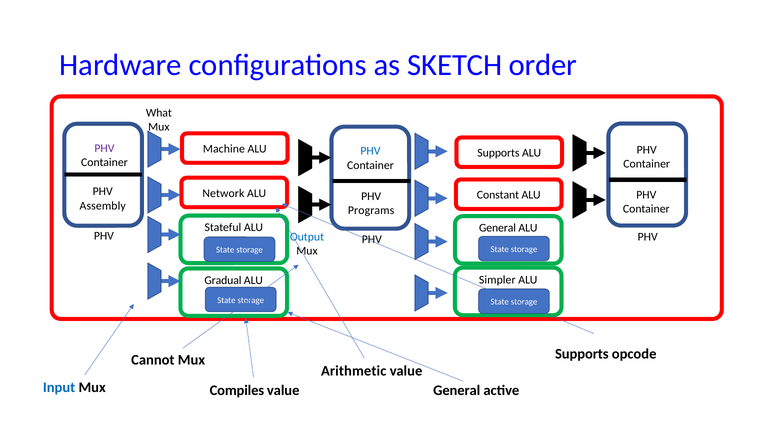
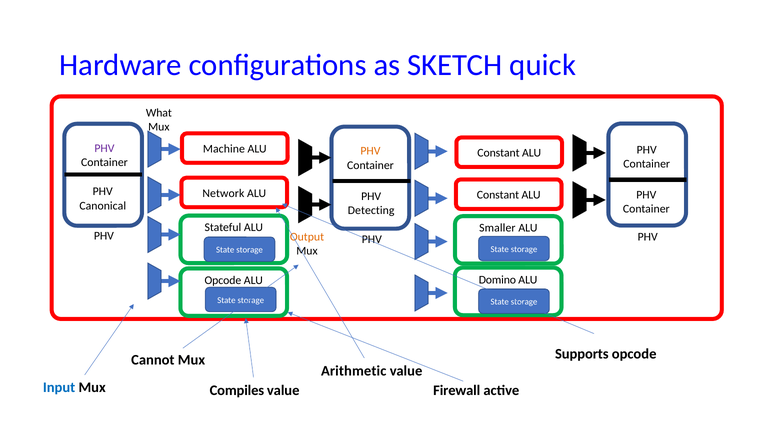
order: order -> quick (543, 65)
PHV colour: blue -> orange (370, 151)
Supports: Supports -> Constant (498, 153)
Assembly: Assembly -> Canonical (103, 206)
Programs: Programs -> Detecting (371, 210)
General: General -> Smaller (497, 228)
Output colour: blue -> orange (307, 237)
Simpler: Simpler -> Domino (497, 280)
Gradual: Gradual -> Opcode (223, 280)
General: General -> Firewall (457, 390)
